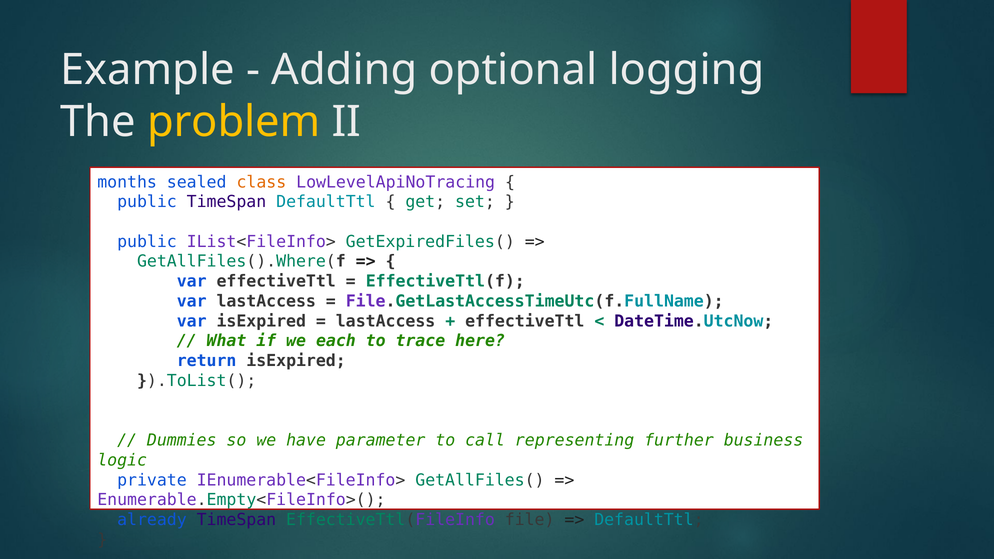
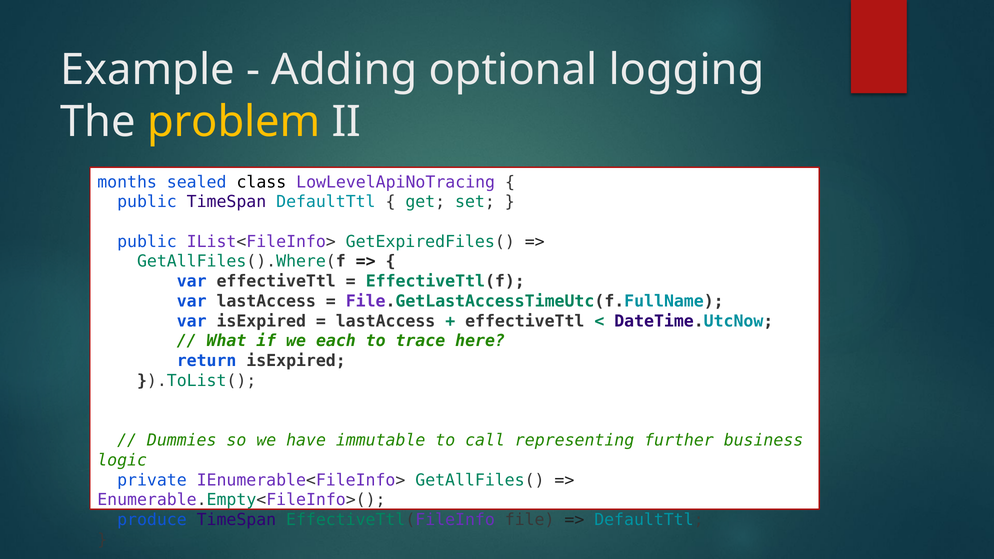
class colour: orange -> black (261, 182)
parameter: parameter -> immutable (381, 440)
already: already -> produce (152, 520)
